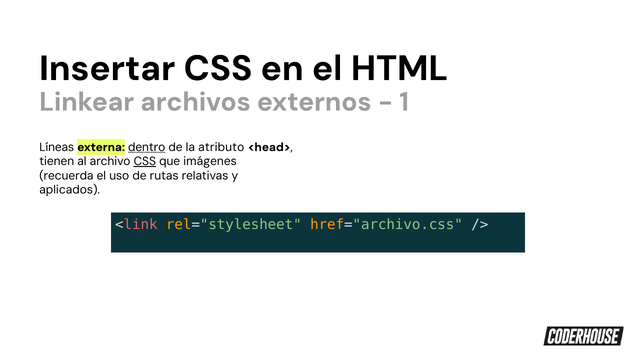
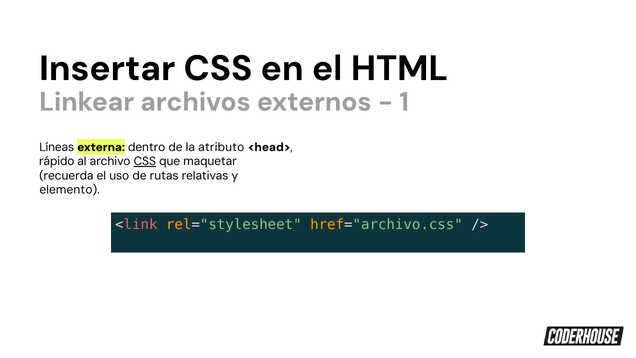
dentro underline: present -> none (147, 147)
tienen: tienen -> rápido (57, 161)
imágenes: imágenes -> maquetar (210, 161)
aplicados: aplicados -> elemento (70, 190)
